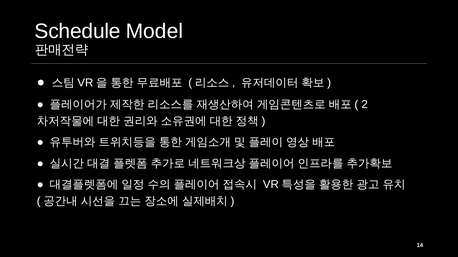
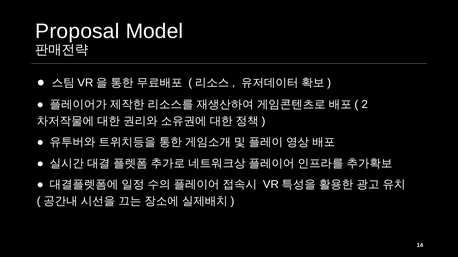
Schedule: Schedule -> Proposal (77, 31)
